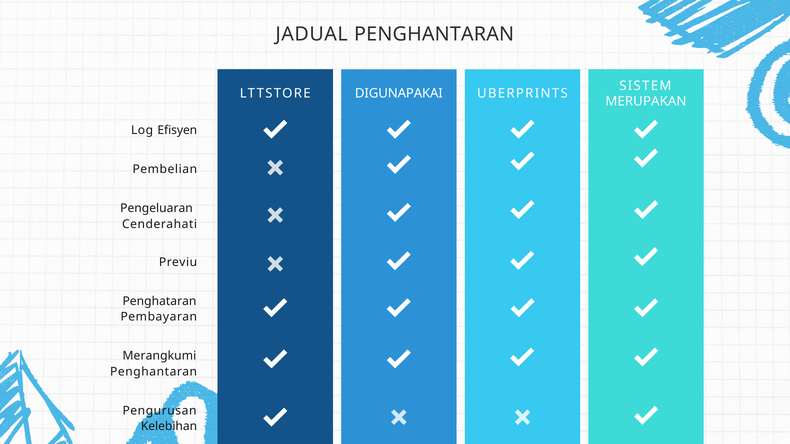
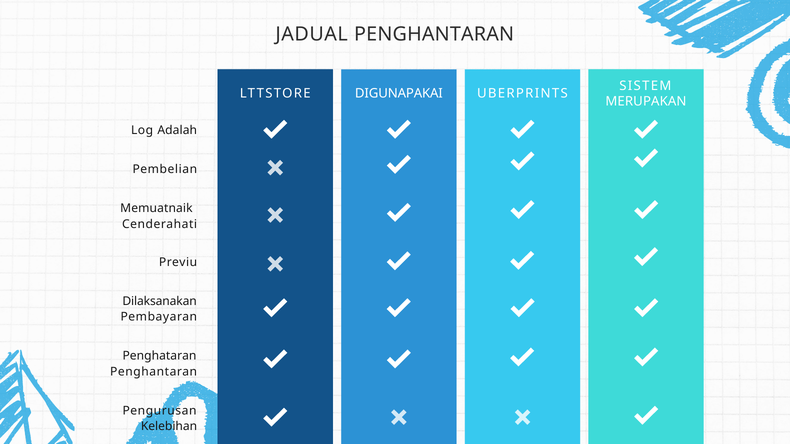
Efisyen: Efisyen -> Adalah (177, 131)
Pengeluaran: Pengeluaran -> Memuatnaik (156, 209)
Penghataran: Penghataran -> Dilaksanakan (160, 301)
Merangkumi: Merangkumi -> Penghataran (159, 356)
